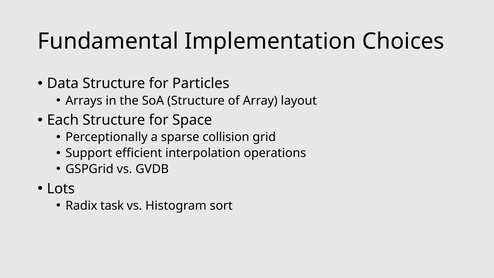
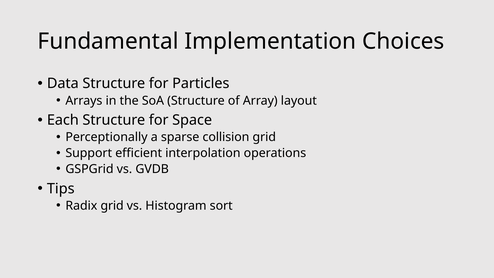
Lots: Lots -> Tips (61, 189)
Radix task: task -> grid (112, 206)
